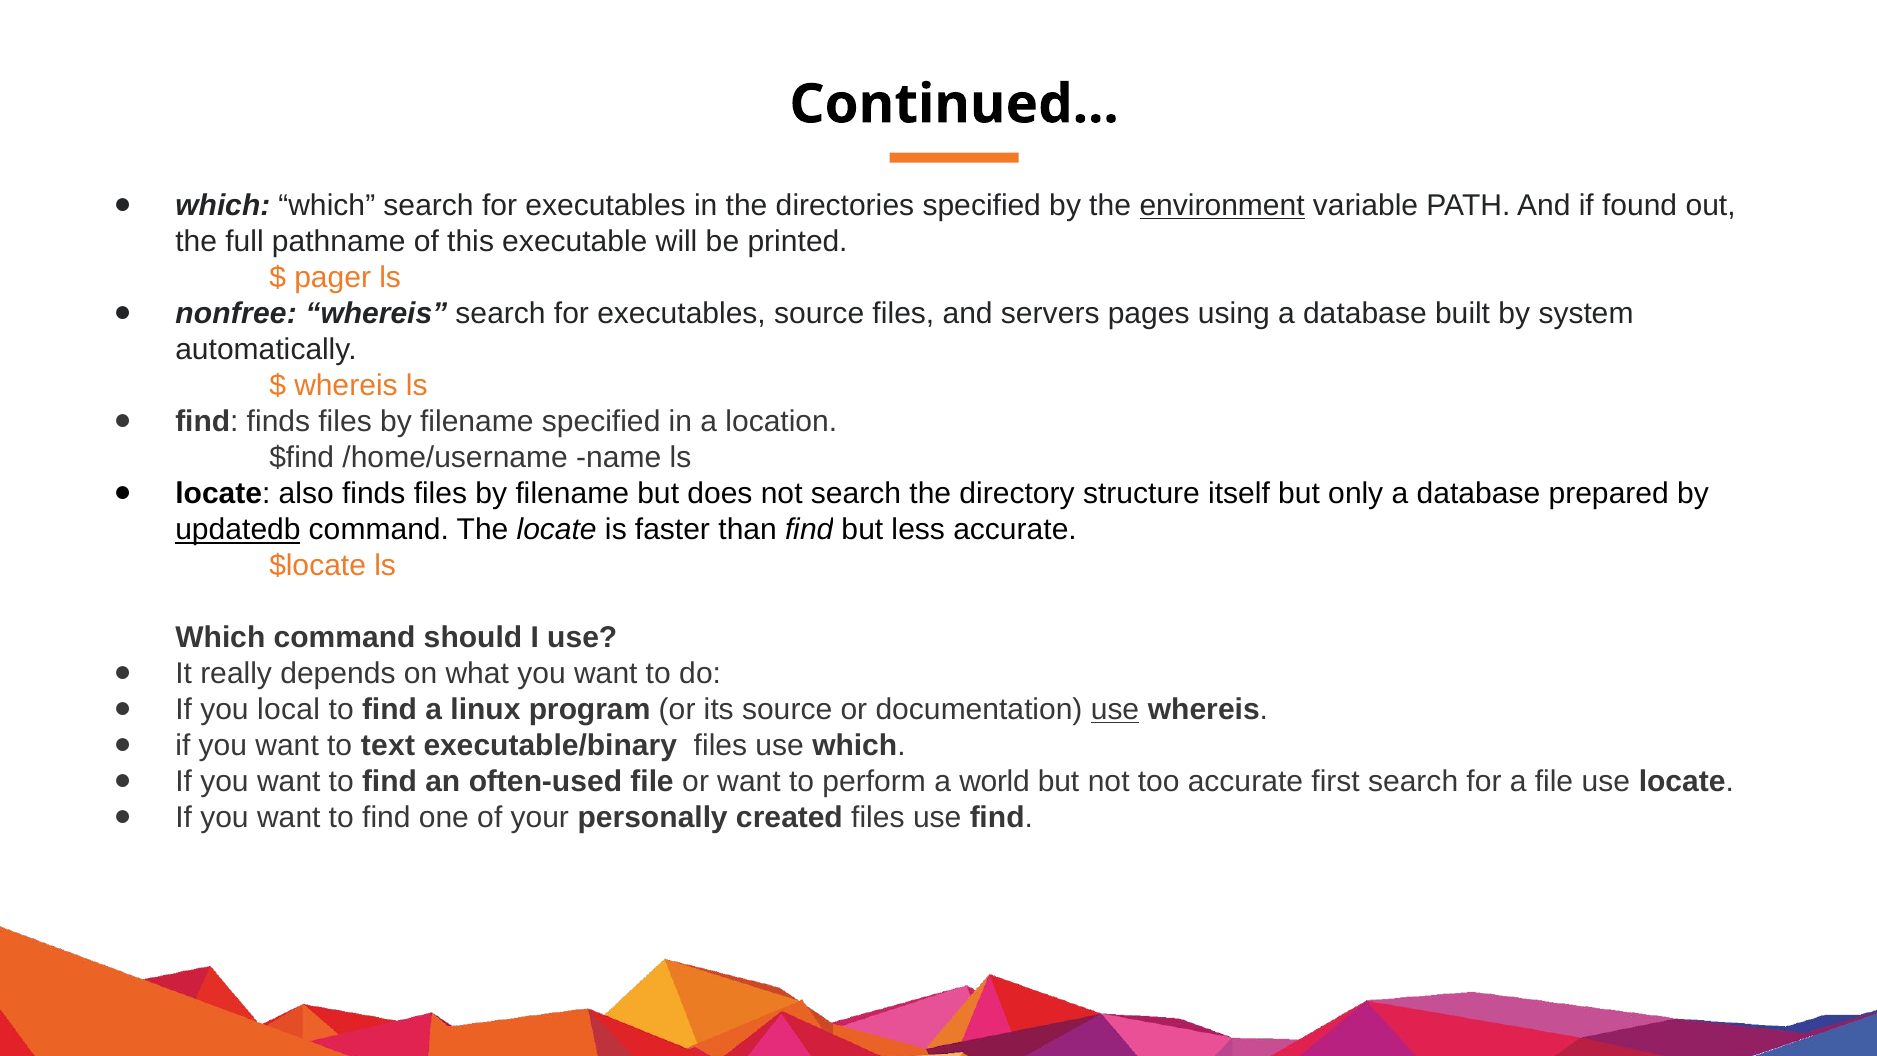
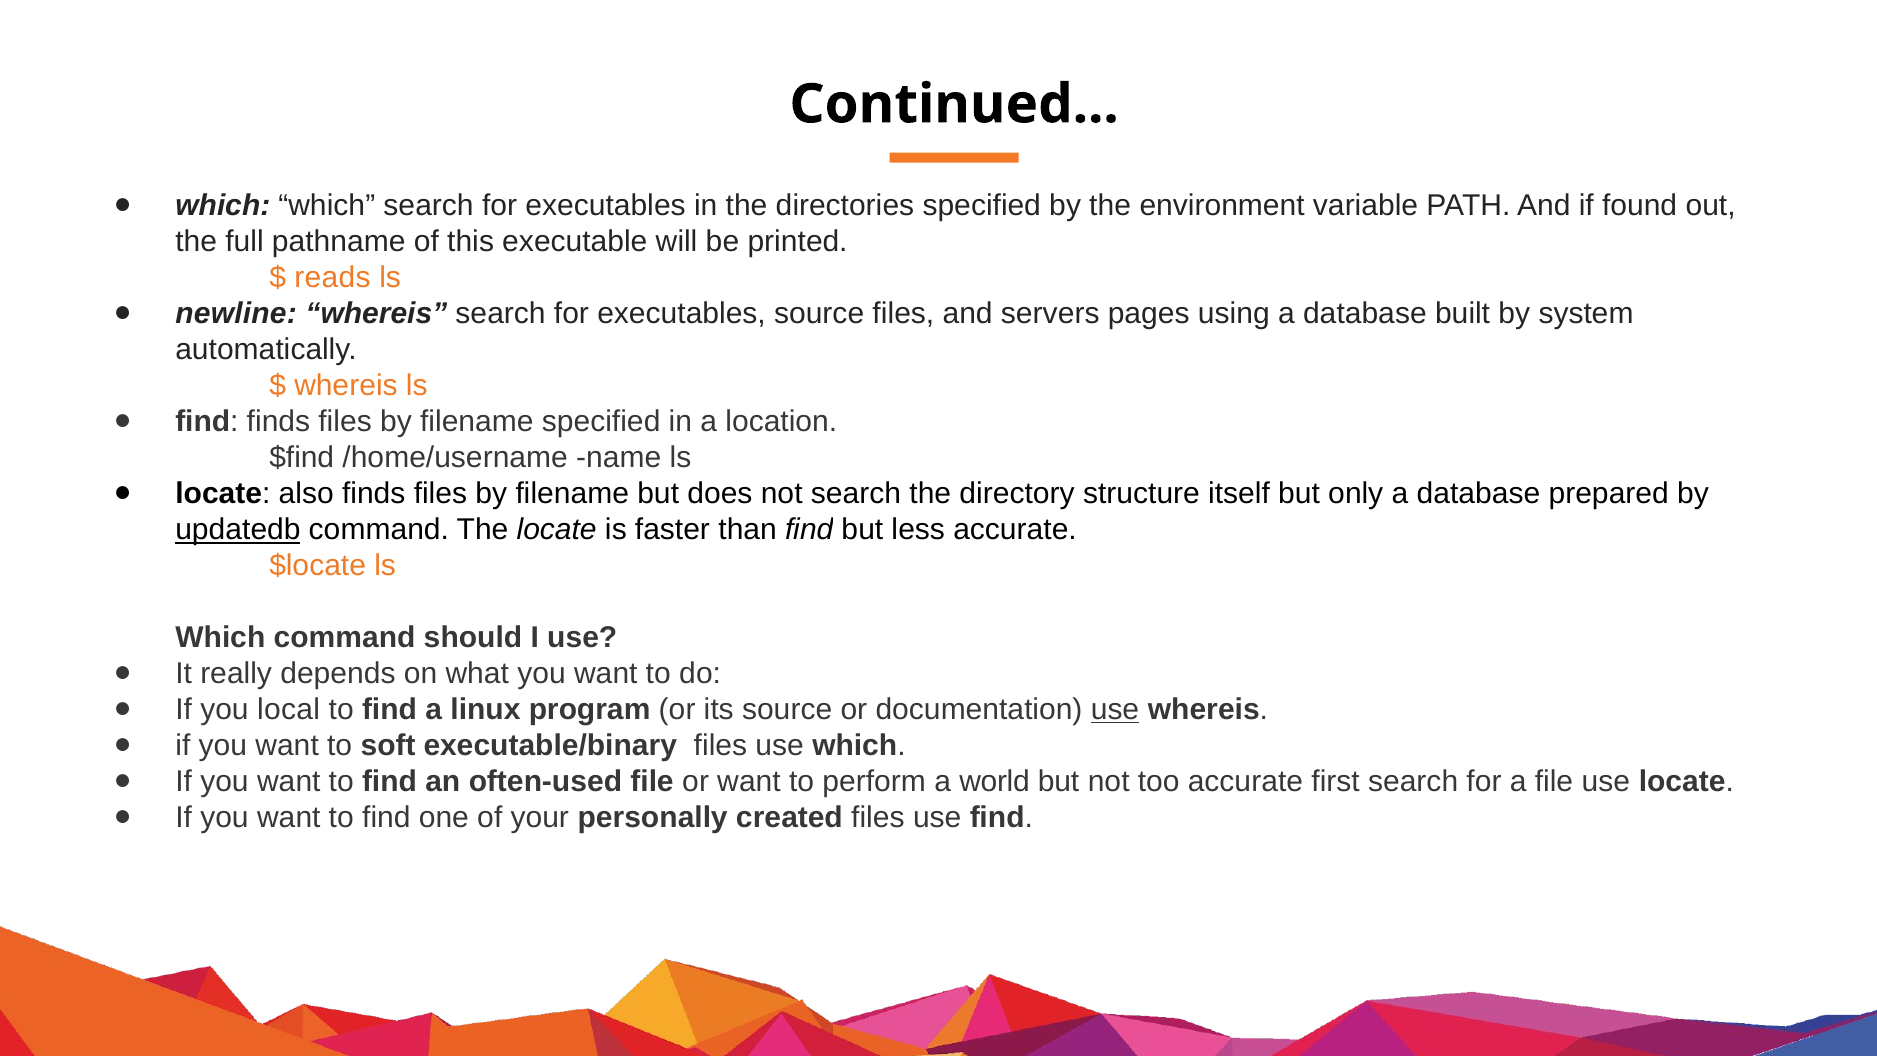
environment underline: present -> none (1222, 206)
pager: pager -> reads (332, 278)
nonfree: nonfree -> newline (236, 314)
text: text -> soft (388, 745)
